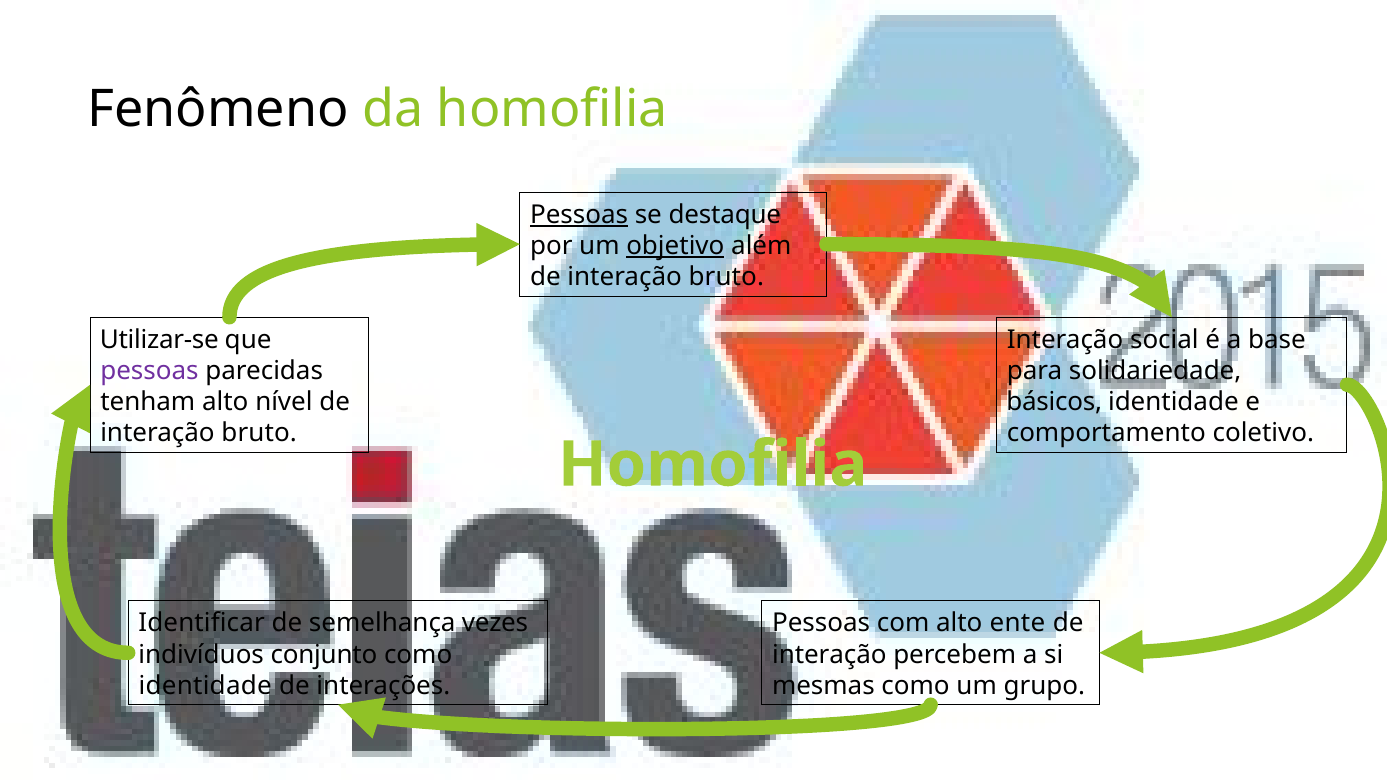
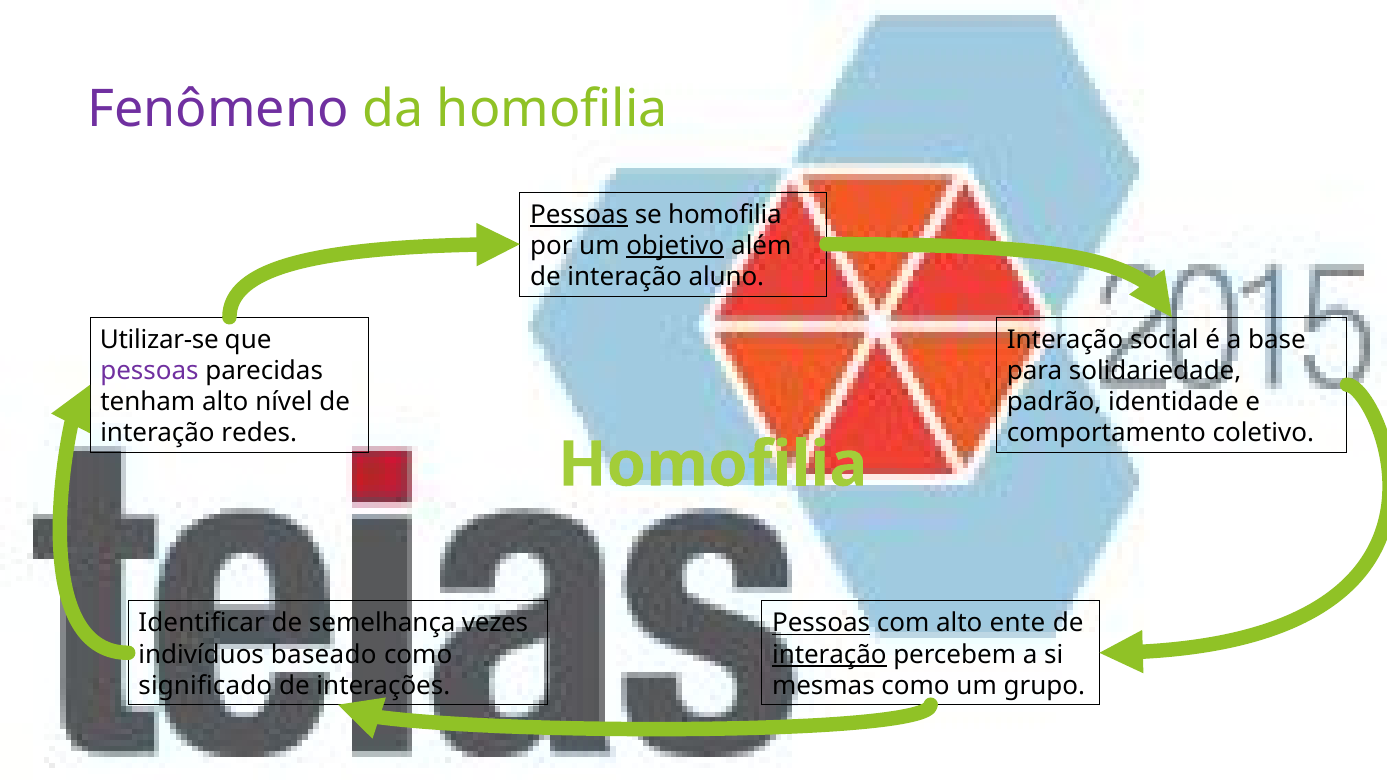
Fenômeno colour: black -> purple (218, 109)
se destaque: destaque -> homofilia (725, 215)
bruto: bruto -> aluno (726, 277)
básicos: básicos -> padrão (1054, 402)
bruto: bruto -> redes (259, 433)
Pessoas underline: none -> present (821, 624)
conjunto: conjunto -> baseado (324, 655)
interação underline: none -> present (829, 655)
identidade: identidade -> significado (205, 686)
